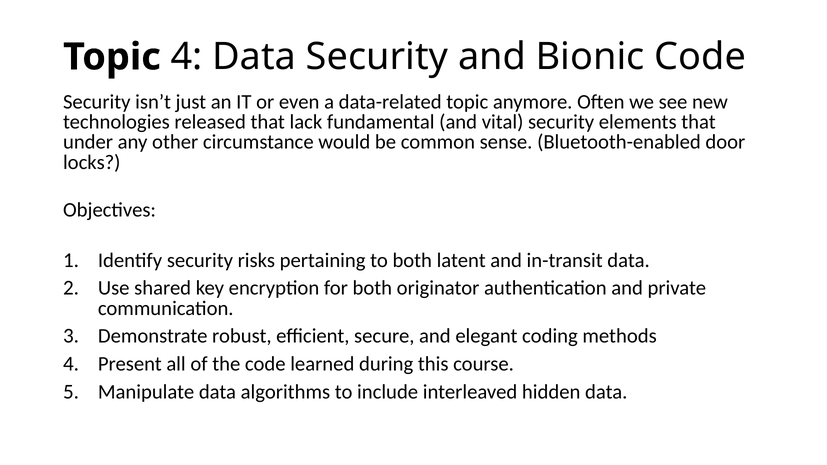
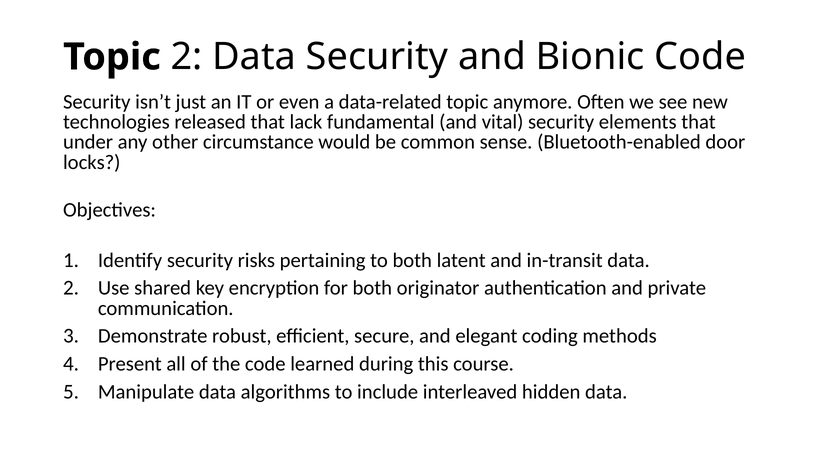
Topic 4: 4 -> 2 (187, 57)
